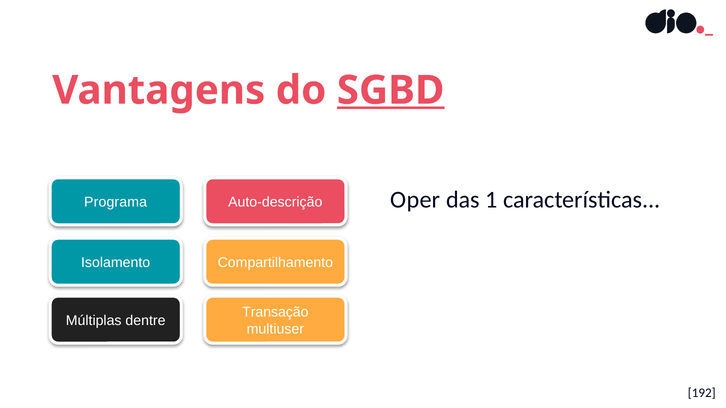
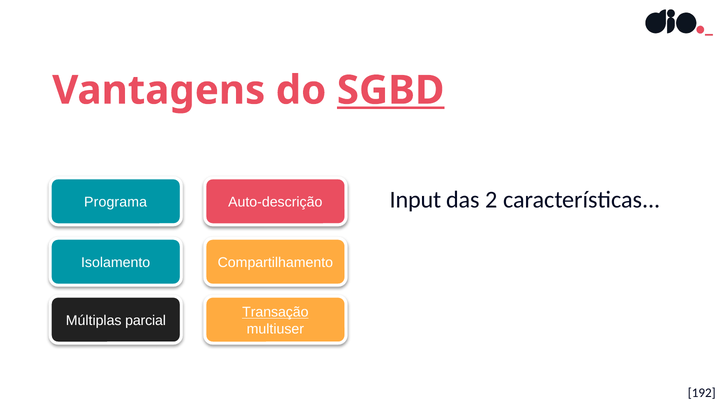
Oper: Oper -> Input (416, 200)
1: 1 -> 2 (492, 200)
Transação underline: none -> present (275, 312)
dentre: dentre -> parcial (146, 321)
